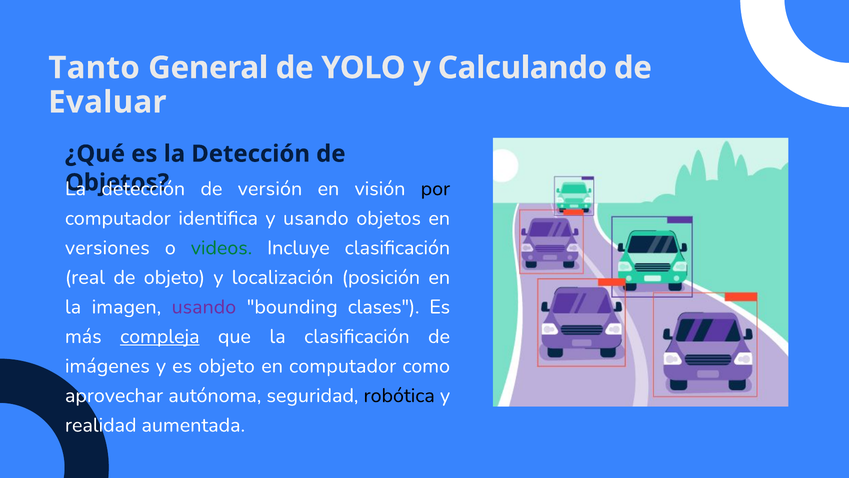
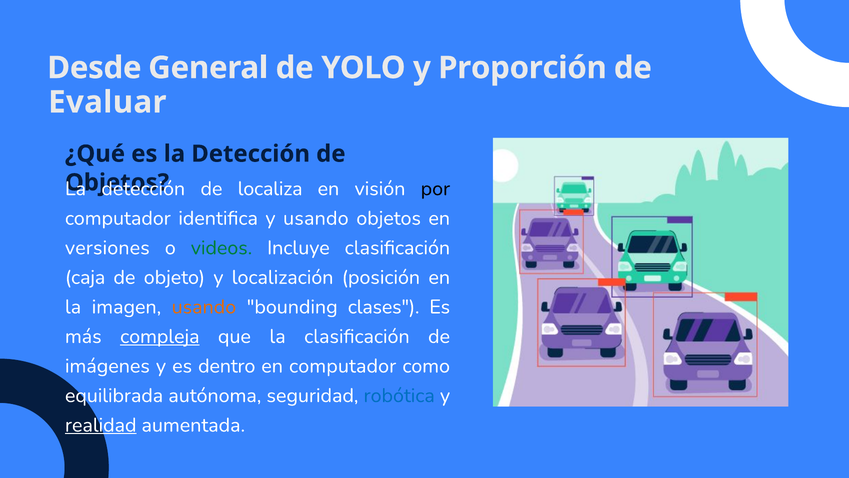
Tanto: Tanto -> Desde (94, 68)
Calculando: Calculando -> Proporción (522, 68)
versión: versión -> localiza (270, 188)
real: real -> caja (85, 277)
usando colour: purple -> orange (204, 307)
es objeto: objeto -> dentro (227, 366)
aprovechar: aprovechar -> equilibrada (114, 395)
robótica colour: black -> blue (399, 395)
realidad underline: none -> present (101, 425)
